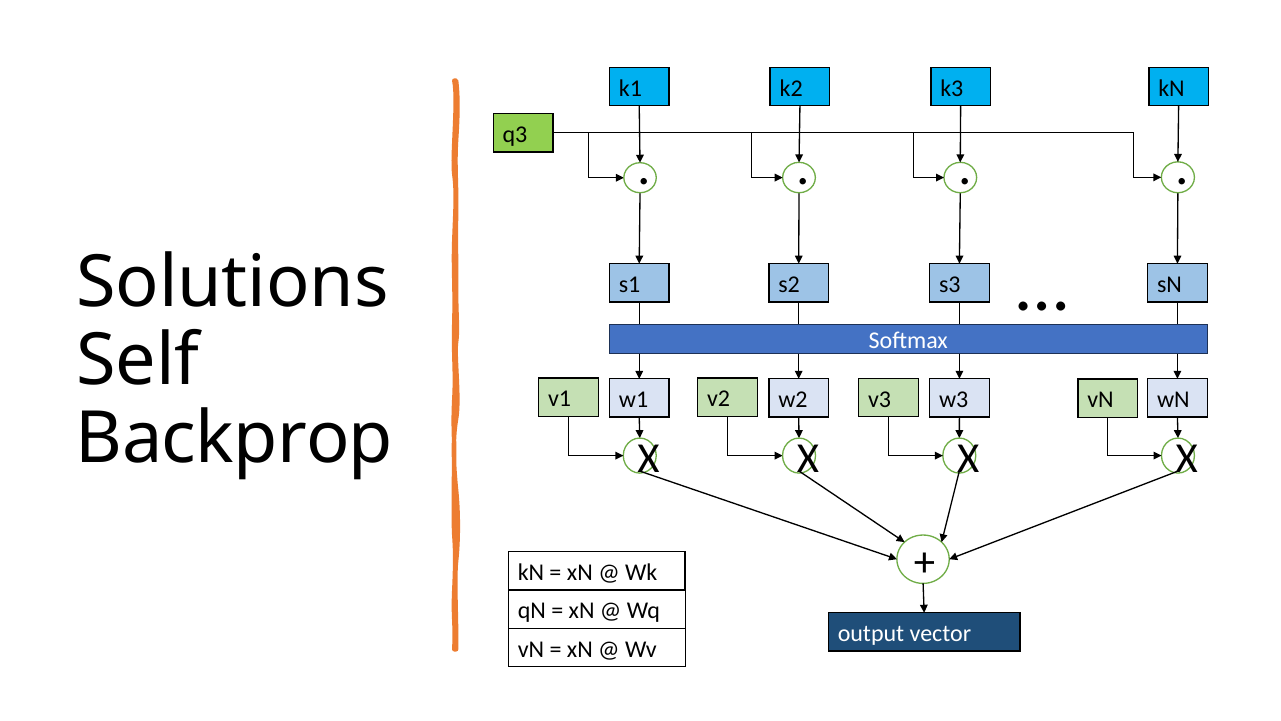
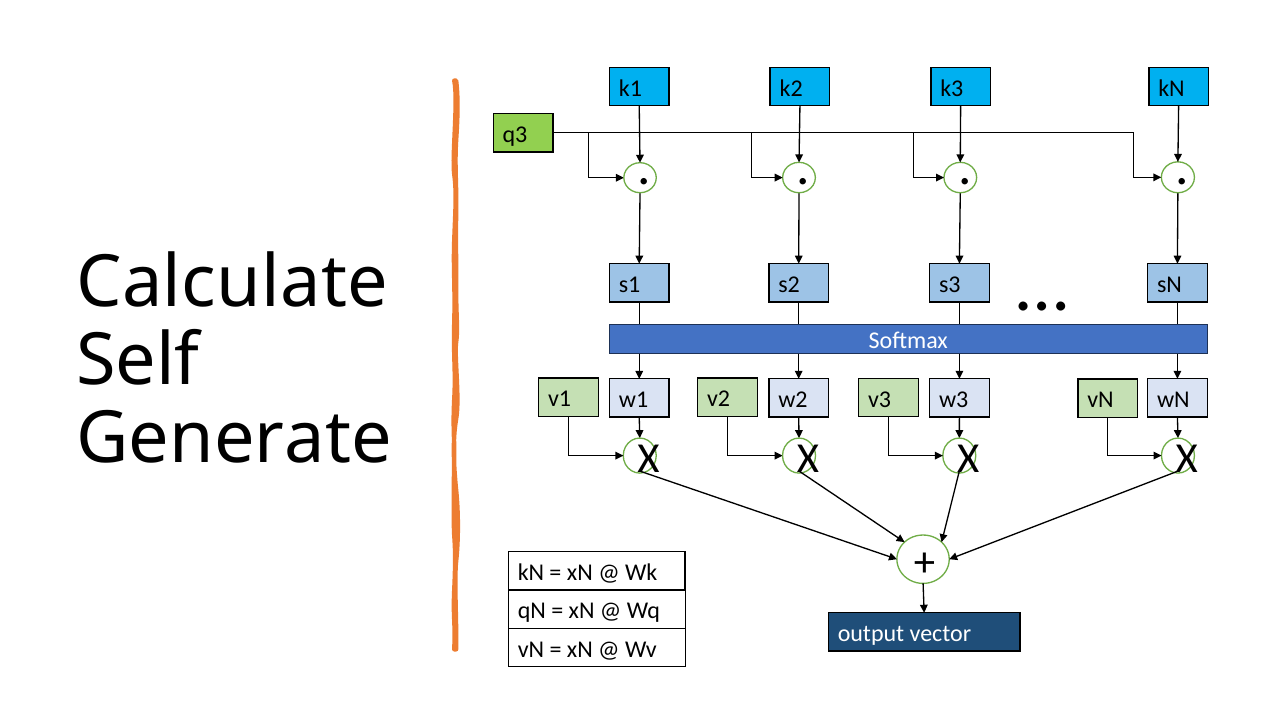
Solutions: Solutions -> Calculate (232, 282)
Backprop: Backprop -> Generate (234, 438)
